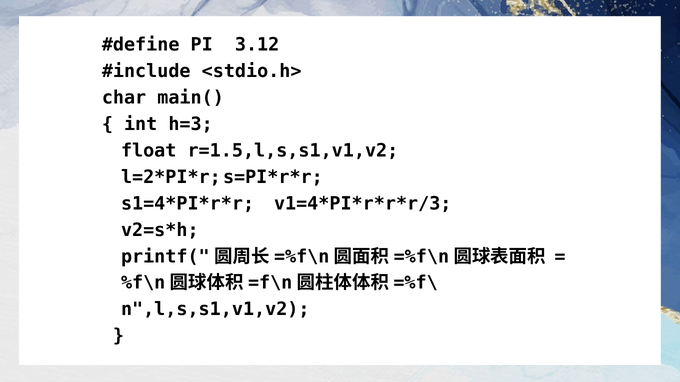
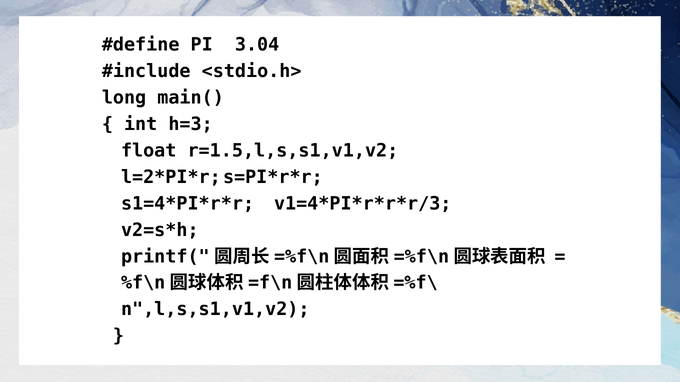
3.12: 3.12 -> 3.04 (257, 45)
char: char -> long (124, 98)
